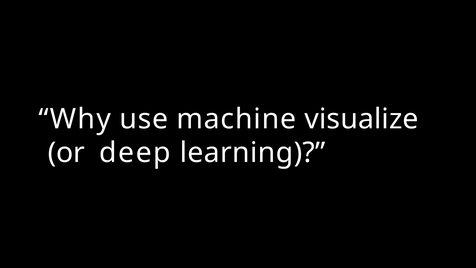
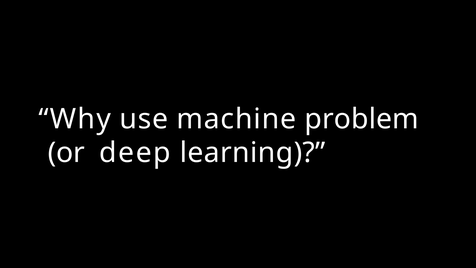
visualize: visualize -> problem (362, 119)
